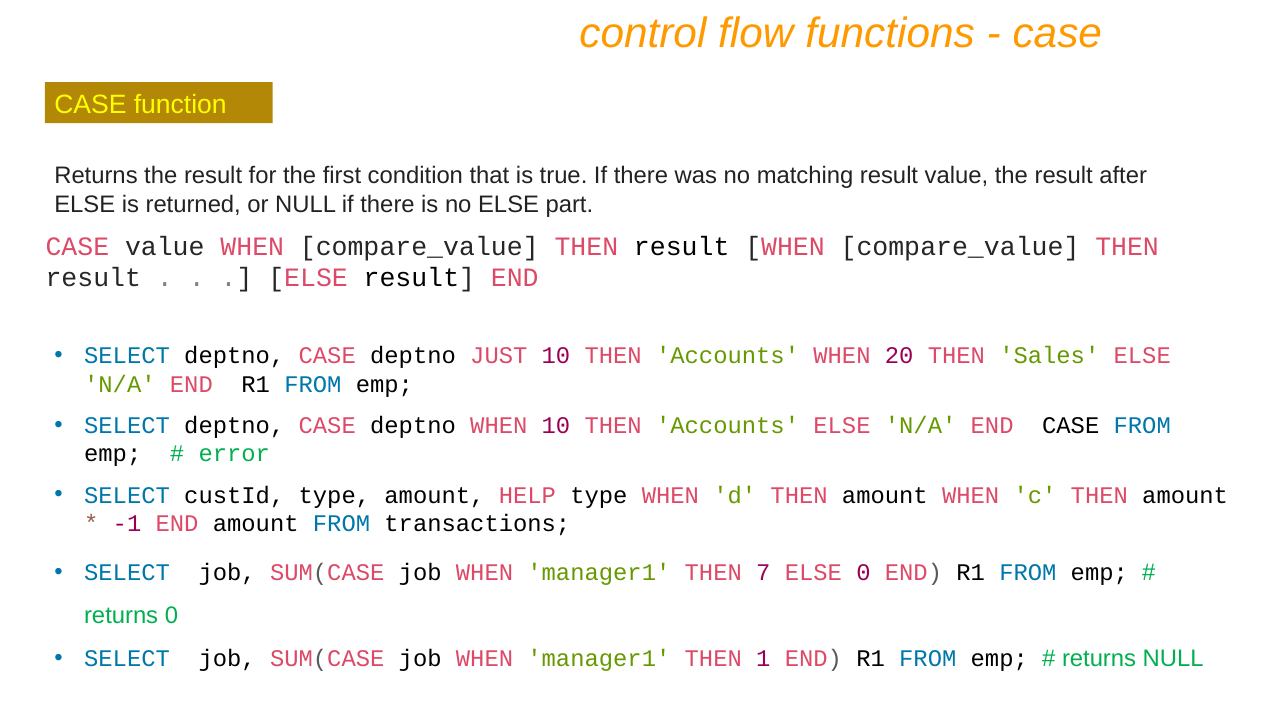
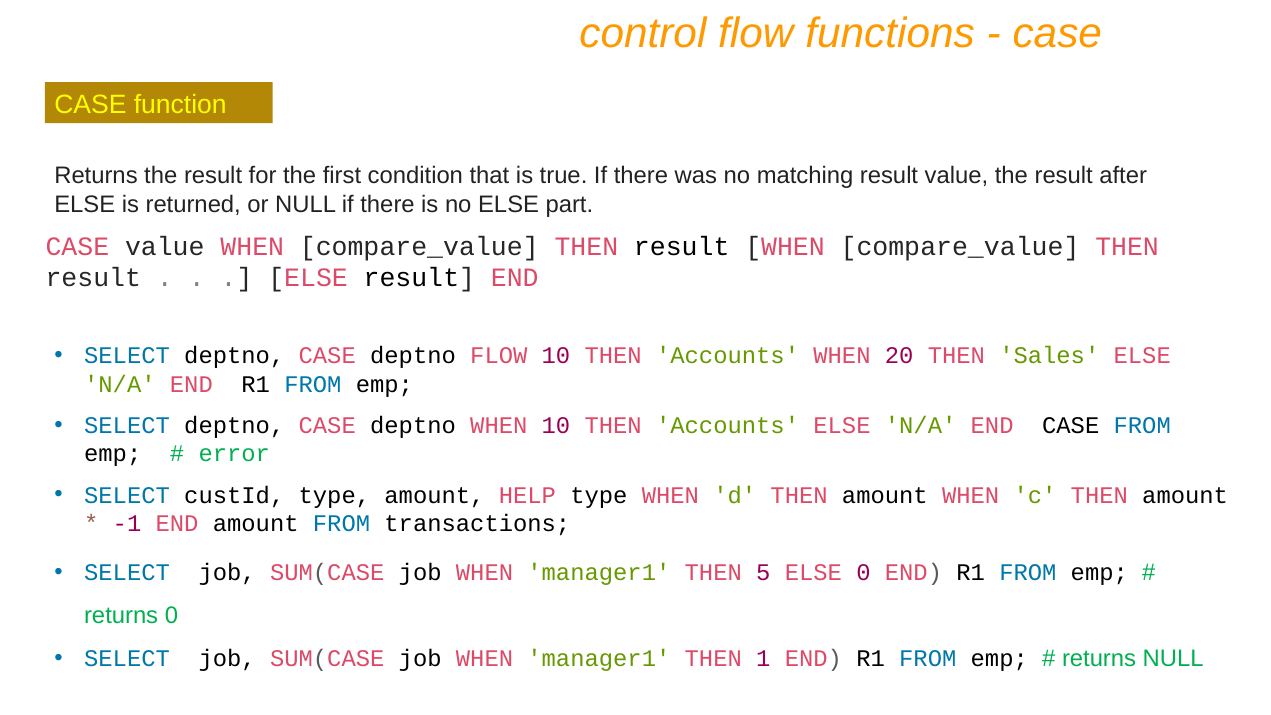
deptno JUST: JUST -> FLOW (499, 356)
7: 7 -> 5 (763, 573)
